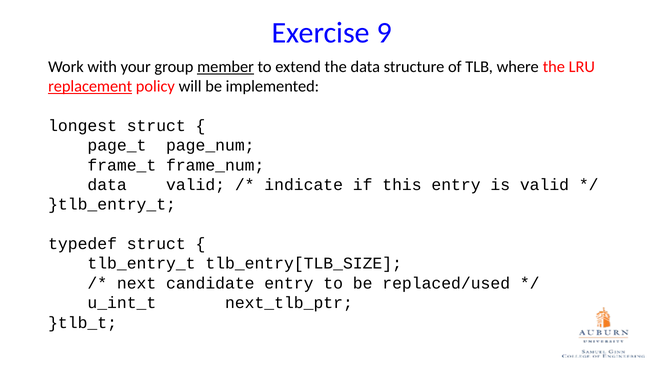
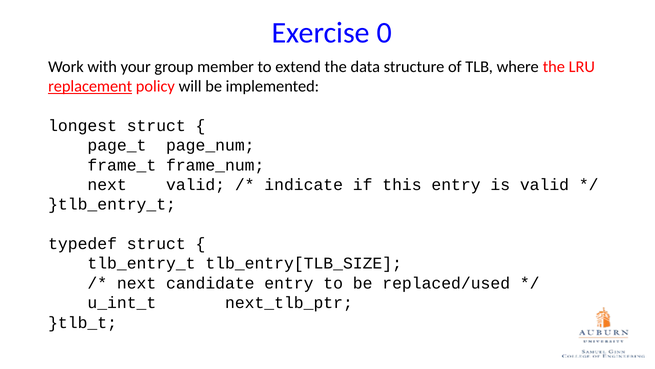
9: 9 -> 0 (384, 33)
member underline: present -> none (226, 67)
data: data -> next (107, 185)
